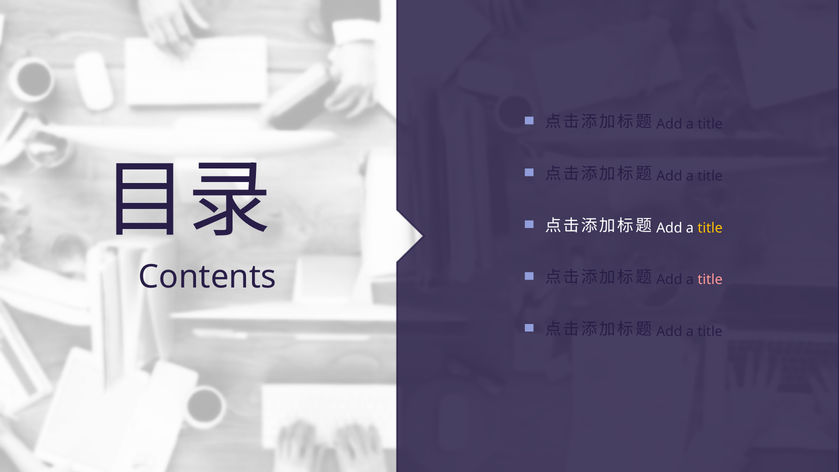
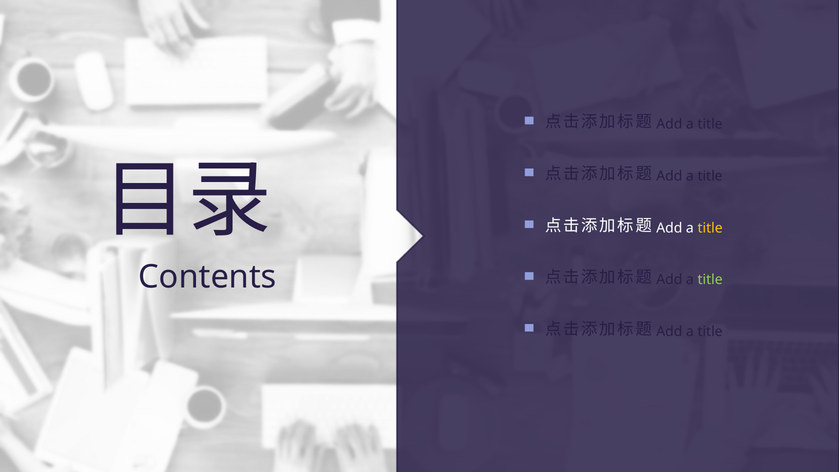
title colour: pink -> light green (710, 280)
